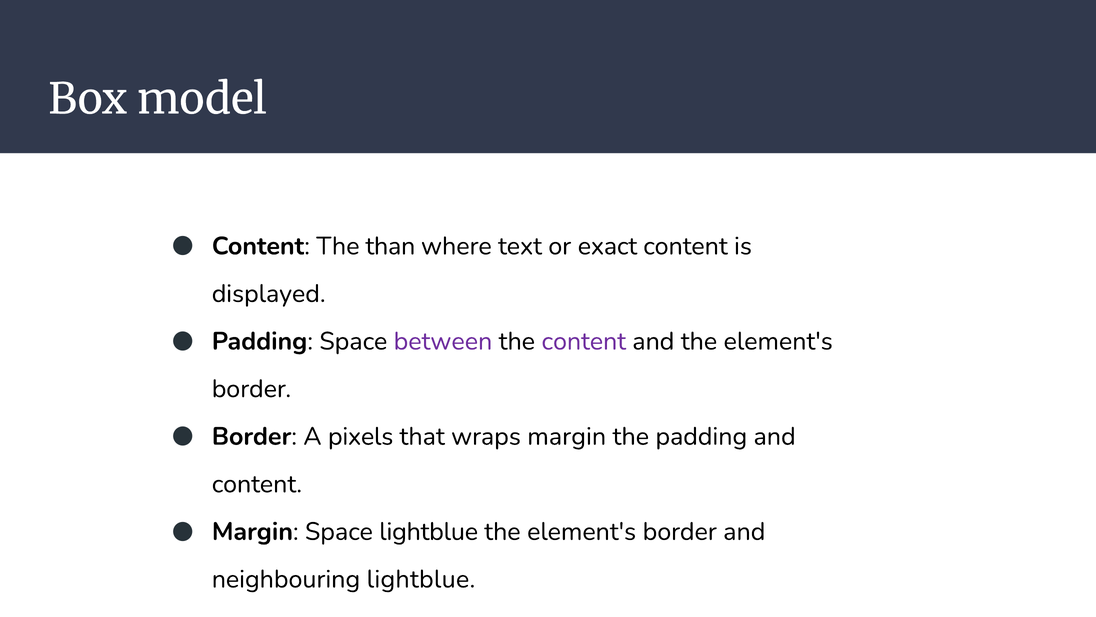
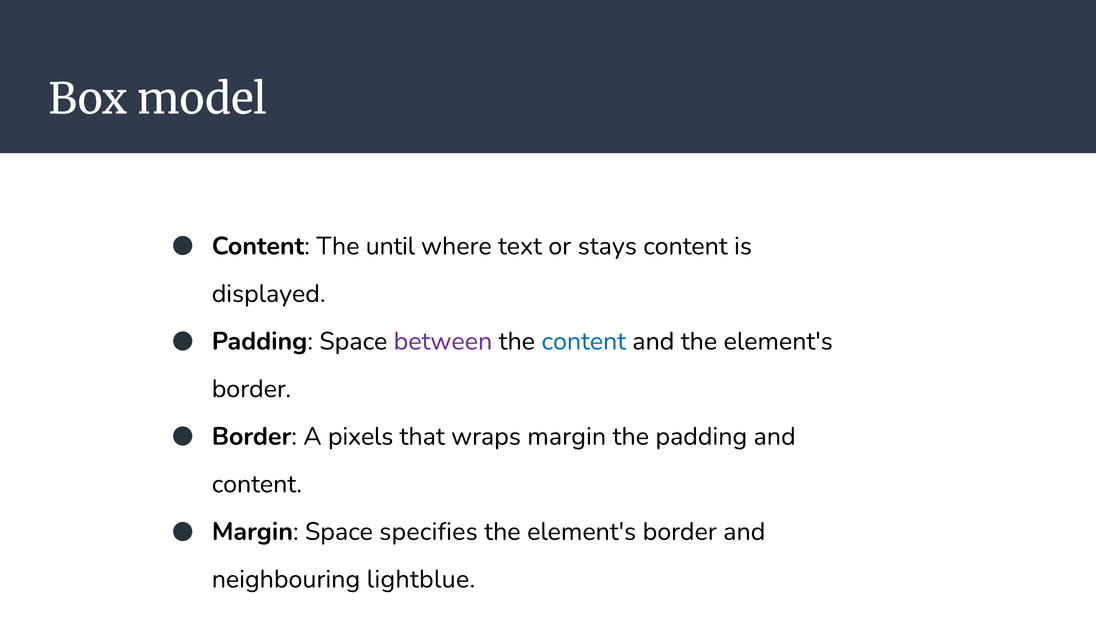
than: than -> until (390, 246)
exact: exact -> stays (607, 246)
content colour: purple -> blue (584, 341)
Space lightblue: lightblue -> specifies (428, 531)
